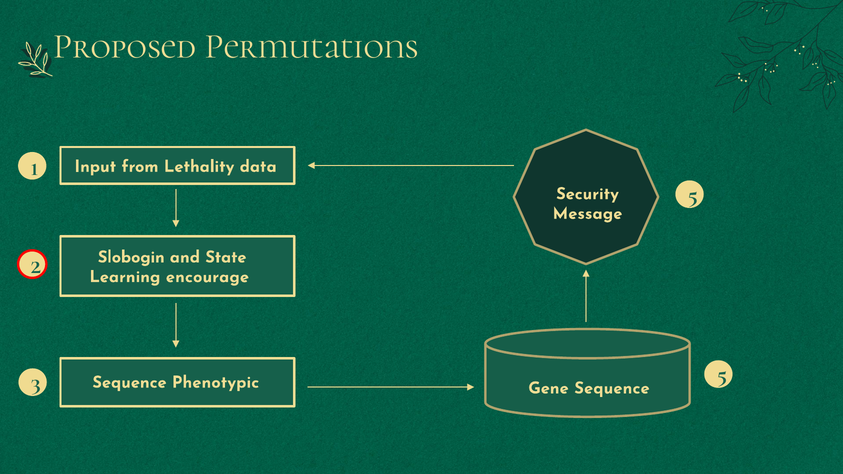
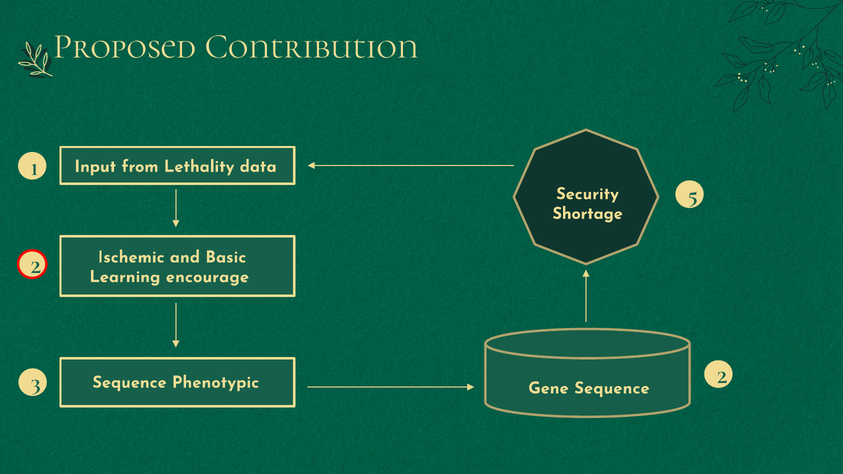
Permutations: Permutations -> Contribution (311, 46)
Message: Message -> Shortage (588, 214)
Slobogin: Slobogin -> Ischemic (131, 257)
State: State -> Basic (226, 257)
3 5: 5 -> 2 (722, 376)
